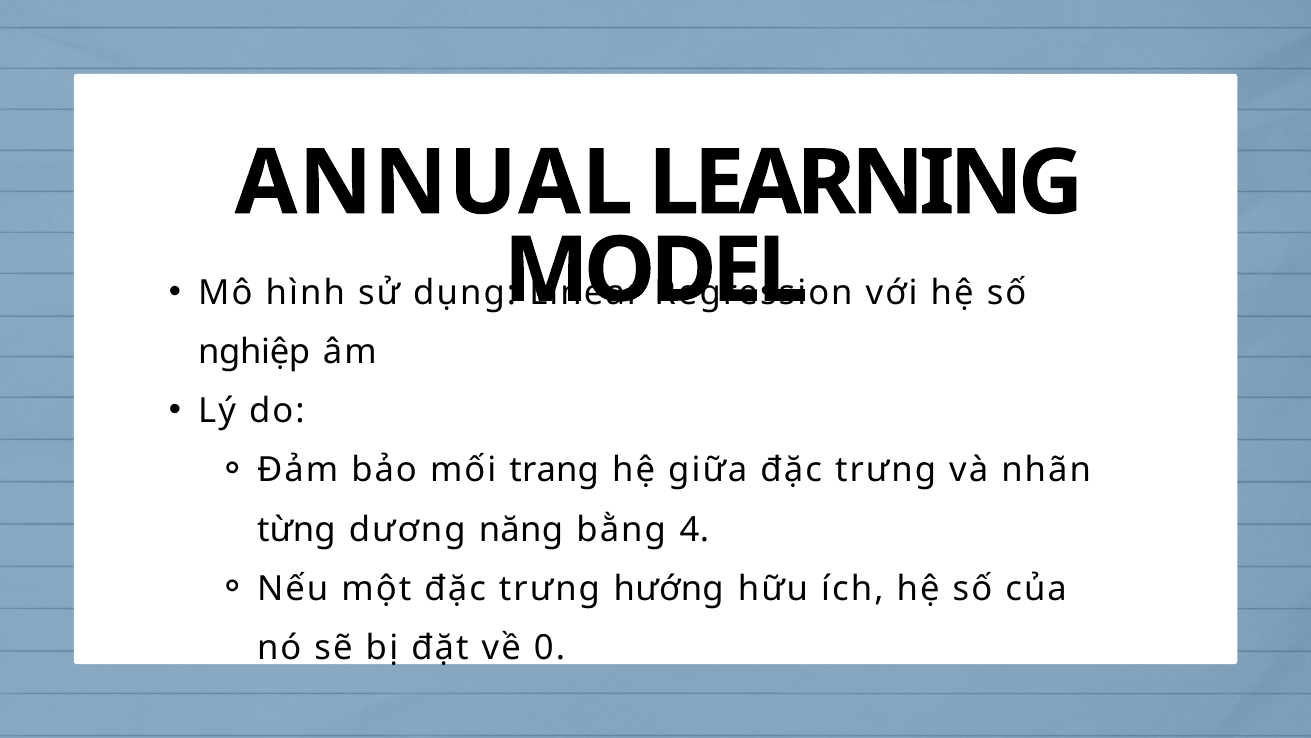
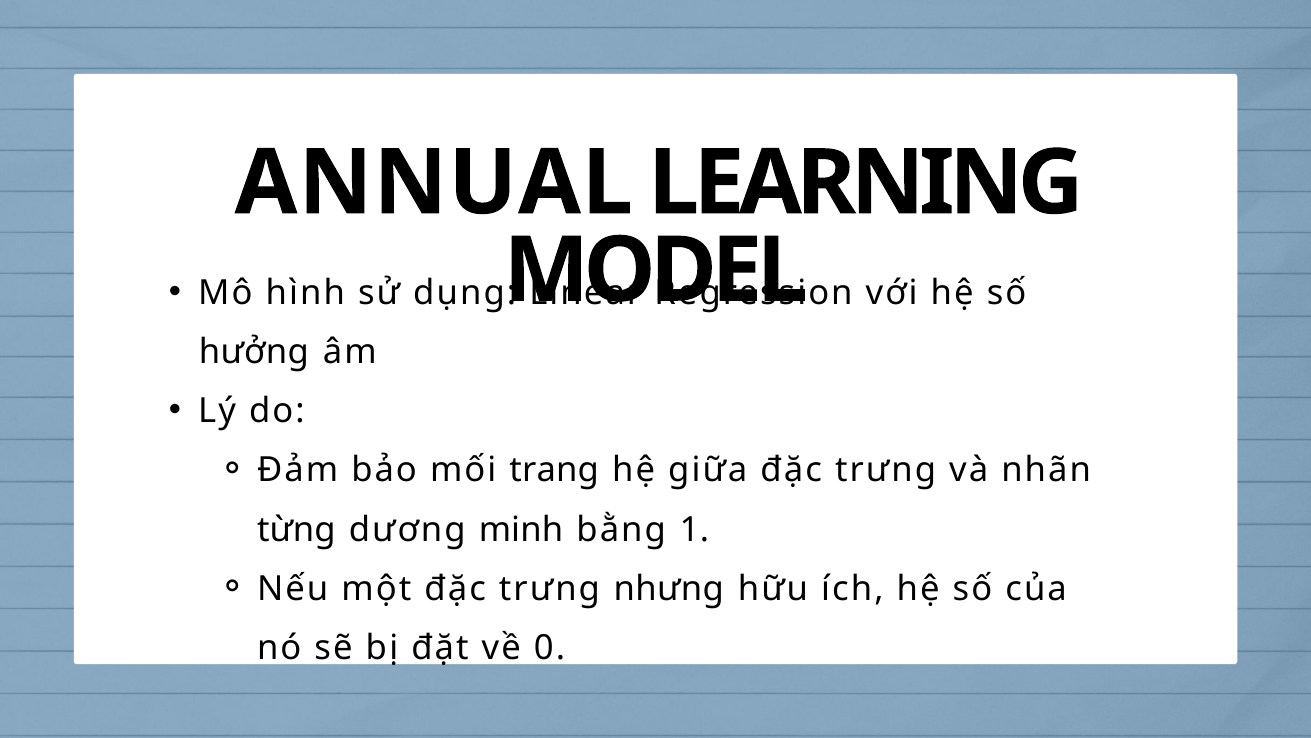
nghiệp: nghiệp -> hưởng (254, 352)
năng: năng -> minh (521, 529)
4: 4 -> 1 (694, 529)
hướng: hướng -> nhưng (669, 588)
